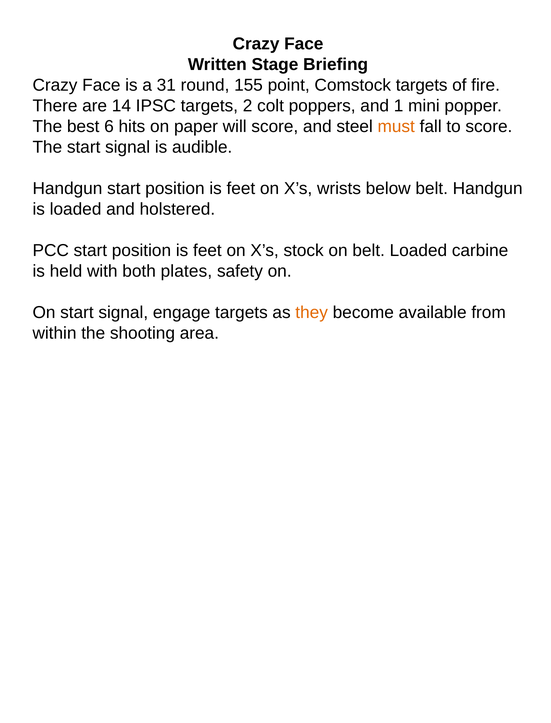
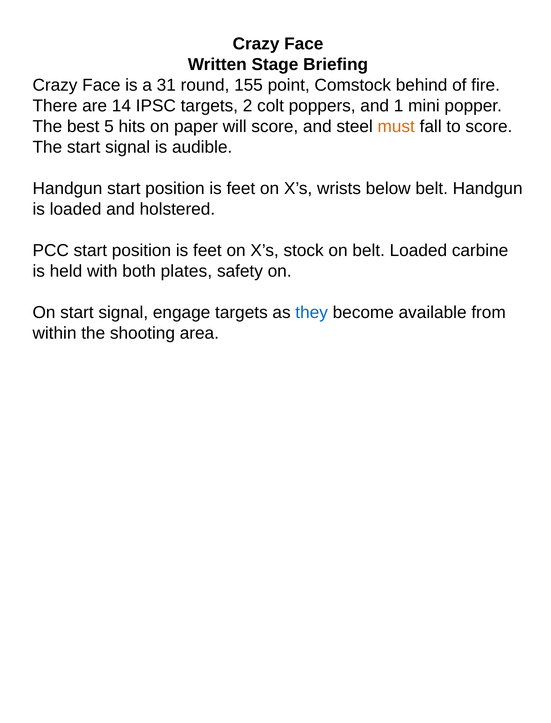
Comstock targets: targets -> behind (422, 85)
6: 6 -> 5 (109, 127)
they colour: orange -> blue (312, 312)
